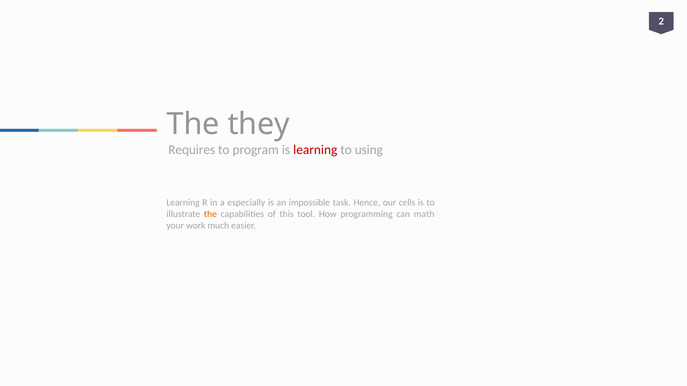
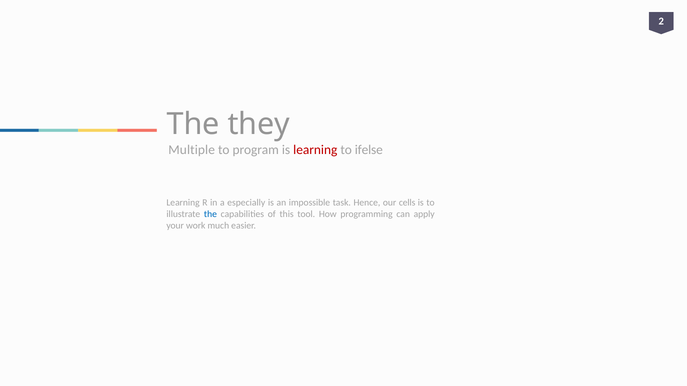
Requires: Requires -> Multiple (192, 150)
using: using -> ifelse (369, 150)
the colour: orange -> blue (210, 214)
math: math -> apply (424, 214)
